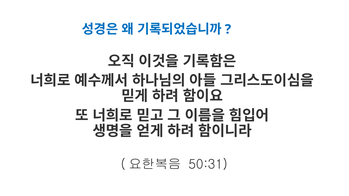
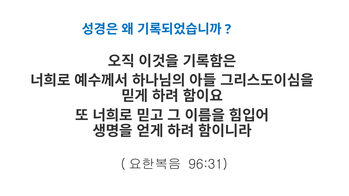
50:31: 50:31 -> 96:31 (208, 165)
